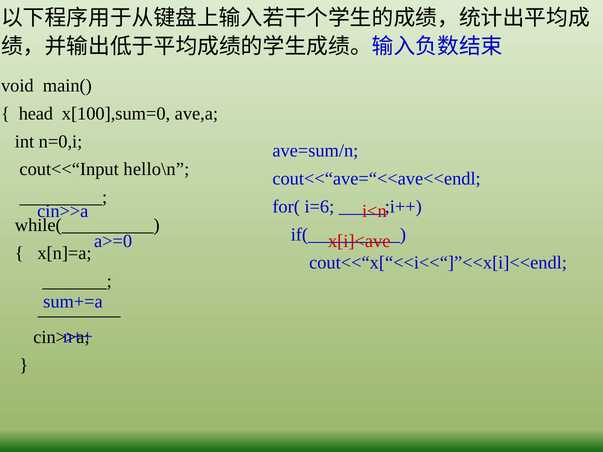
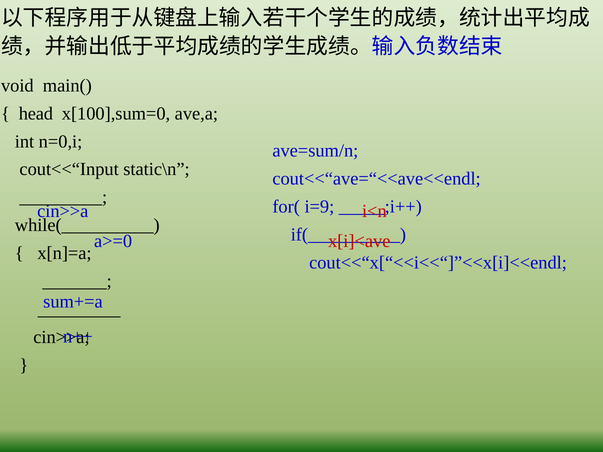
hello\n: hello\n -> static\n (156, 170)
i=6: i=6 -> i=9 (319, 207)
